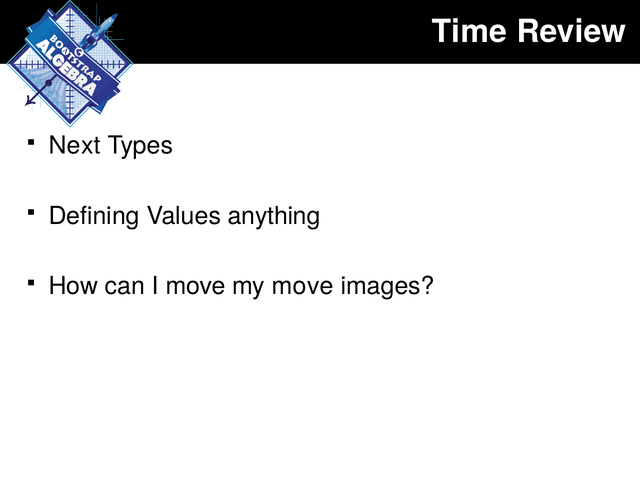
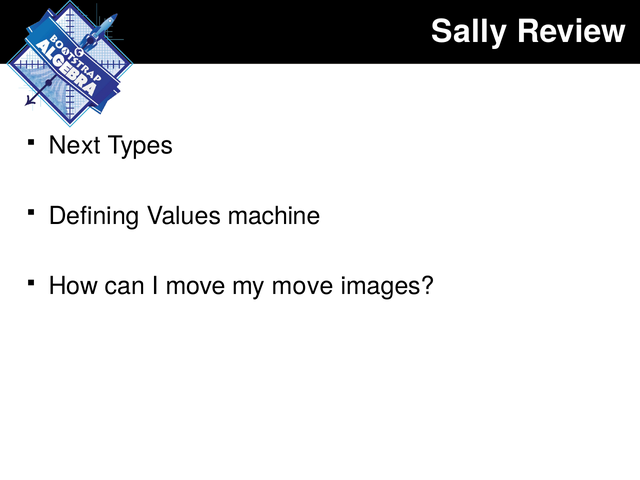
Time: Time -> Sally (469, 32)
anything: anything -> machine (274, 216)
